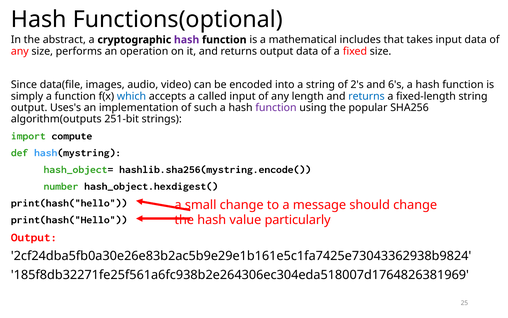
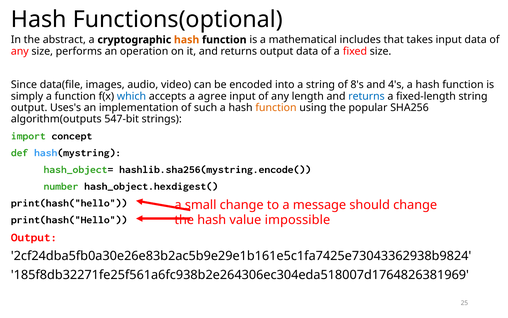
hash colour: purple -> orange (187, 40)
2's: 2's -> 8's (357, 85)
6's: 6's -> 4's (396, 85)
called: called -> agree (212, 96)
function colour: purple -> orange (276, 108)
251-bit: 251-bit -> 547-bit (122, 119)
compute: compute -> concept (72, 136)
particularly: particularly -> impossible (297, 220)
